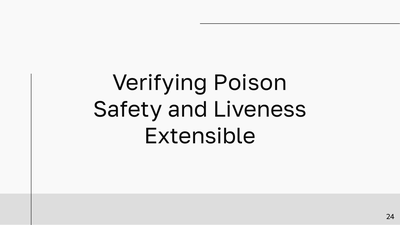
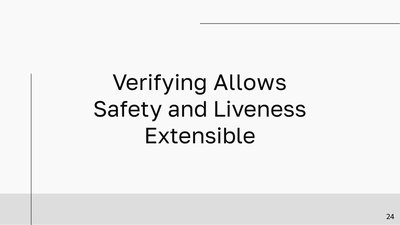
Poison: Poison -> Allows (250, 83)
